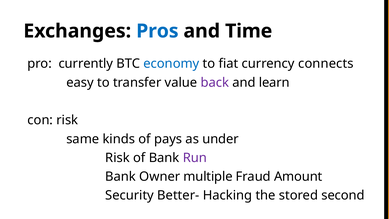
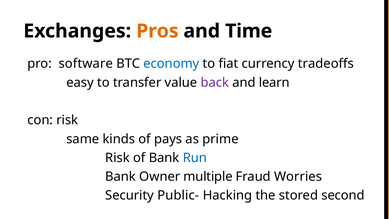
Pros colour: blue -> orange (157, 31)
currently: currently -> software (86, 64)
connects: connects -> tradeoffs (326, 64)
under: under -> prime (220, 139)
Run colour: purple -> blue (195, 158)
Amount: Amount -> Worries (298, 176)
Better-: Better- -> Public- (178, 195)
